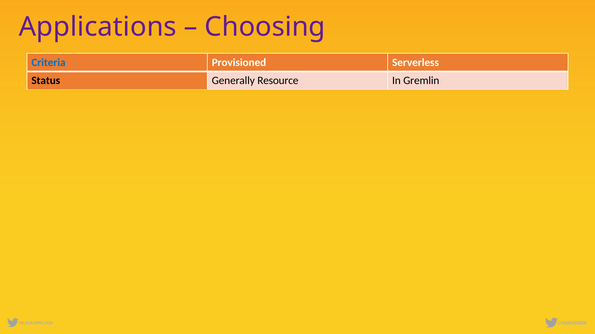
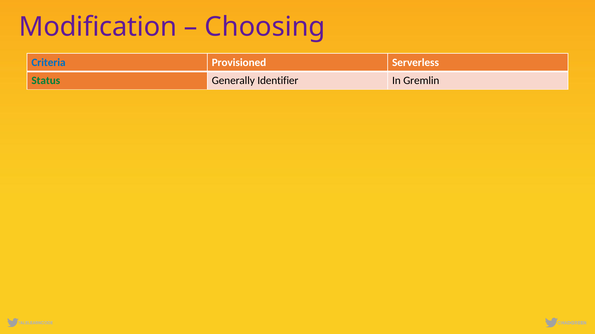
Applications: Applications -> Modification (98, 27)
Status colour: black -> green (46, 81)
Resource: Resource -> Identifier (278, 81)
